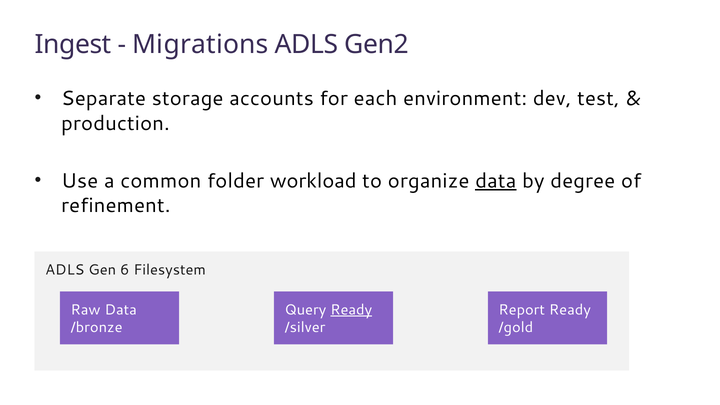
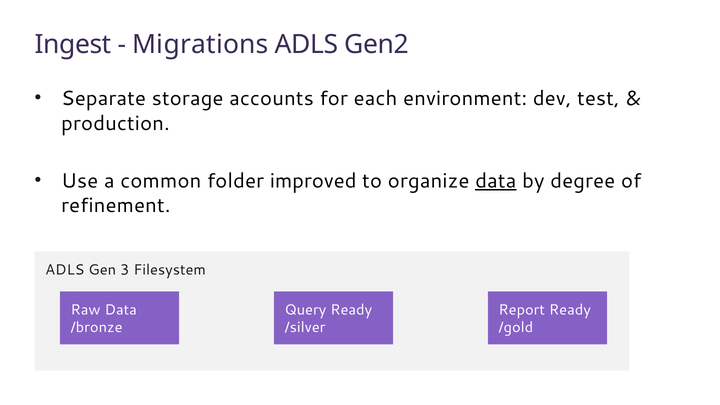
workload: workload -> improved (313, 181)
6: 6 -> 3 (125, 270)
Ready underline: present -> none (351, 310)
